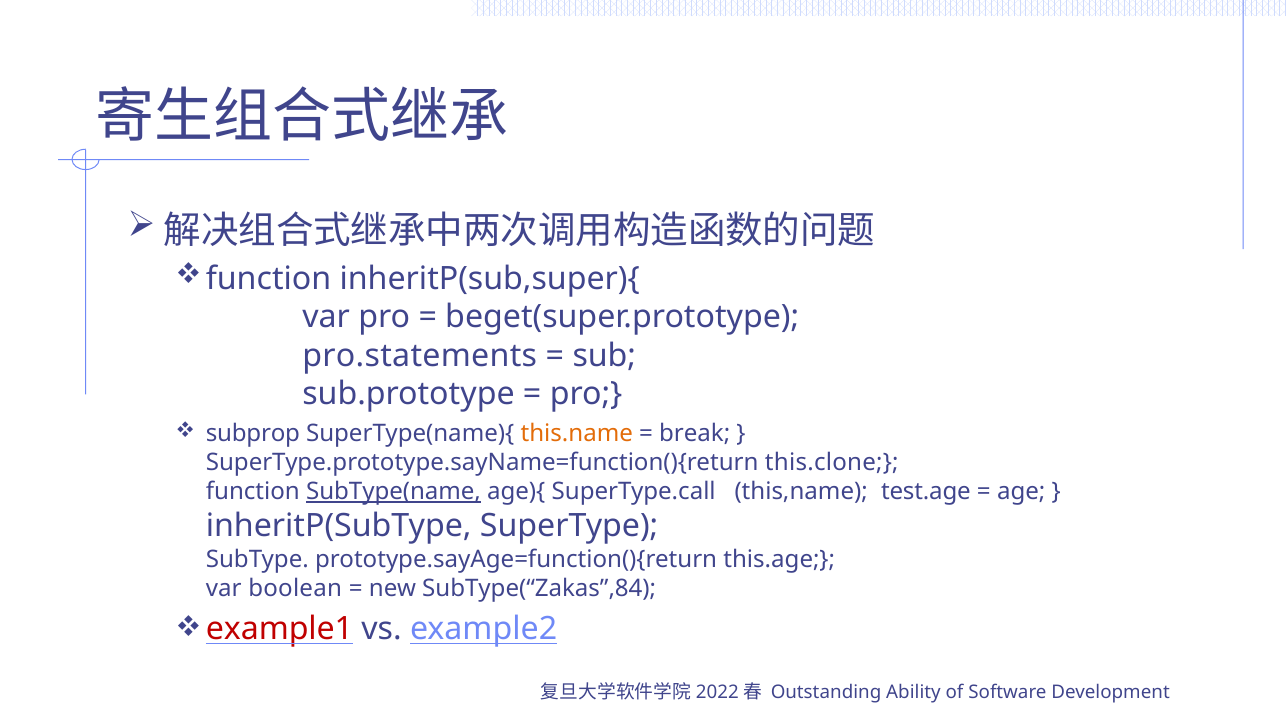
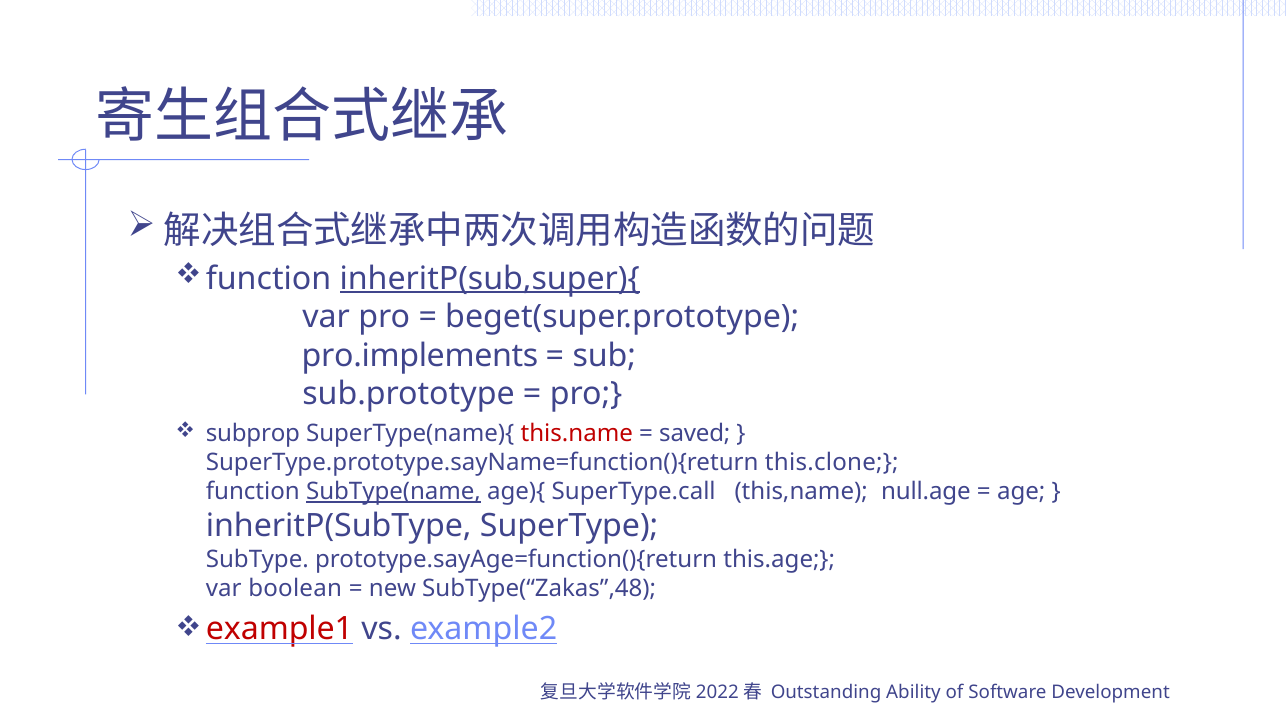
inheritP(sub,super){ underline: none -> present (490, 279)
pro.statements: pro.statements -> pro.implements (420, 356)
this.name colour: orange -> red (577, 434)
break: break -> saved (695, 434)
test.age: test.age -> null.age (926, 492)
SubType(“Zakas”,84: SubType(“Zakas”,84 -> SubType(“Zakas”,48 (539, 588)
